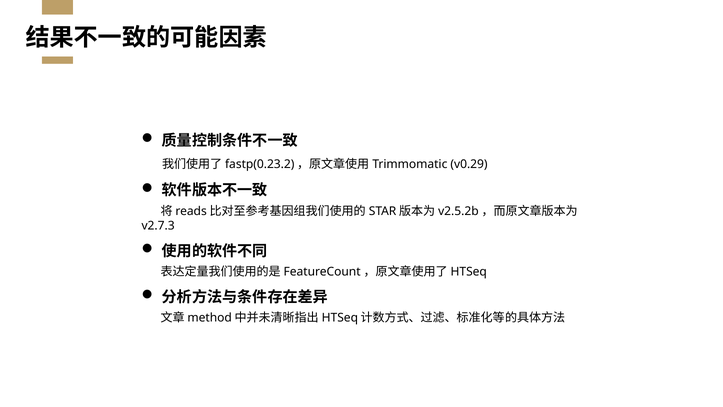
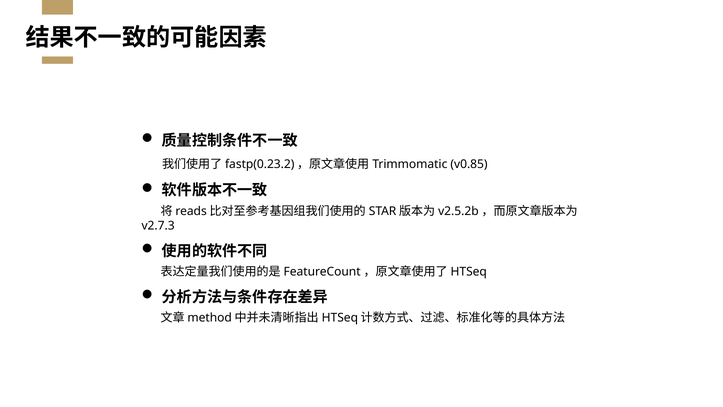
v0.29: v0.29 -> v0.85 (469, 164)
